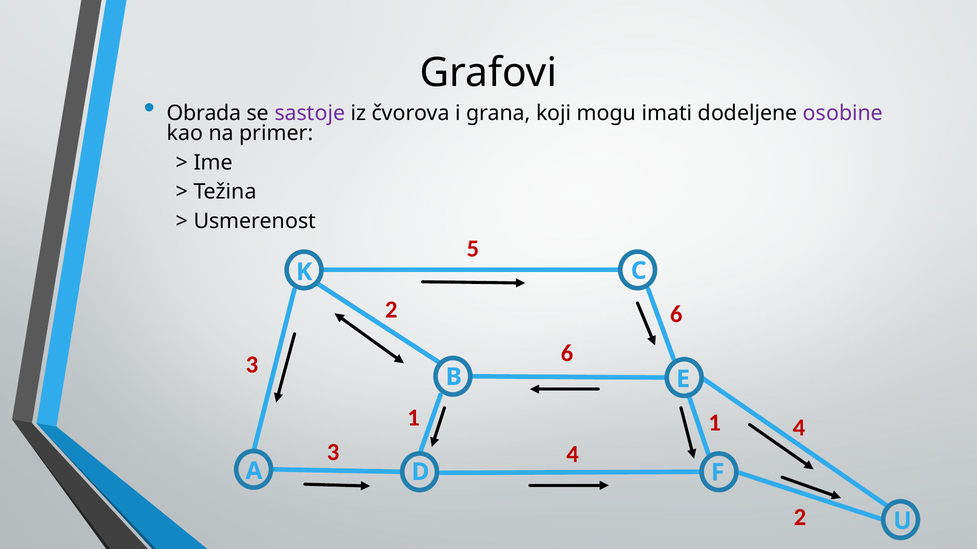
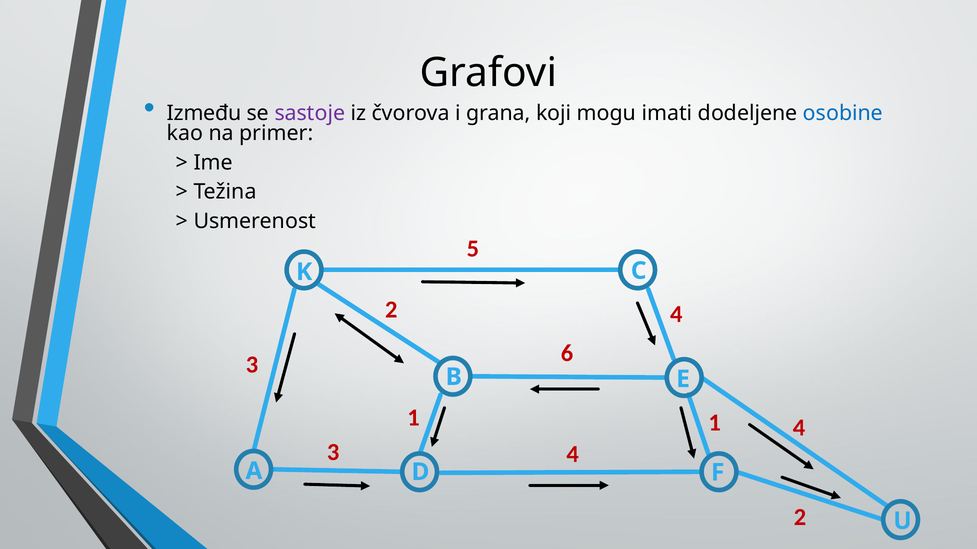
Obrada: Obrada -> Između (204, 113)
osobine colour: purple -> blue (843, 113)
6: 6 -> 4 (676, 315)
